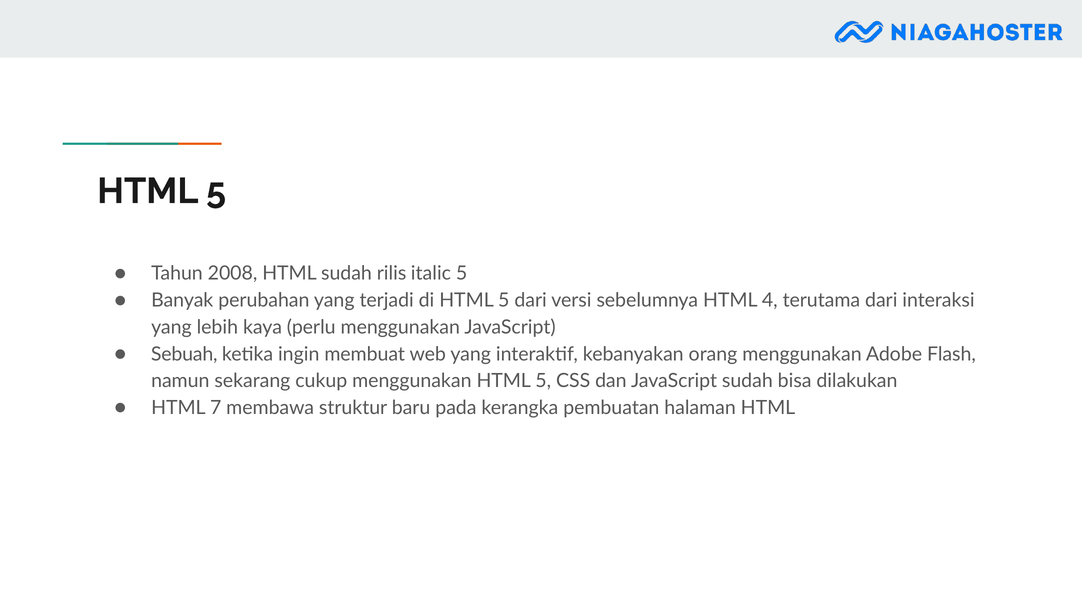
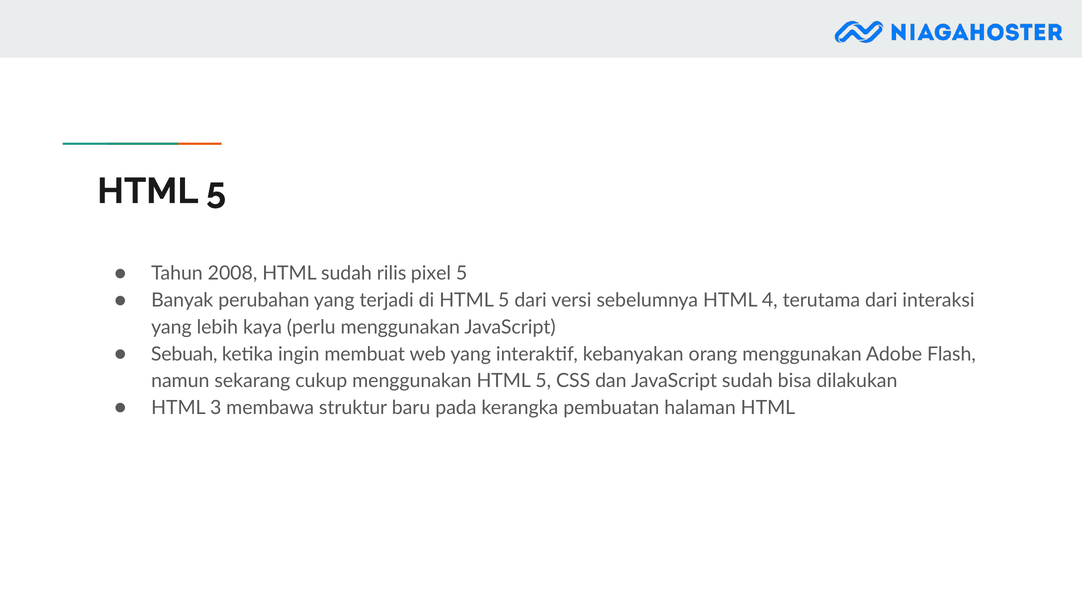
italic: italic -> pixel (431, 273)
7: 7 -> 3 (216, 408)
